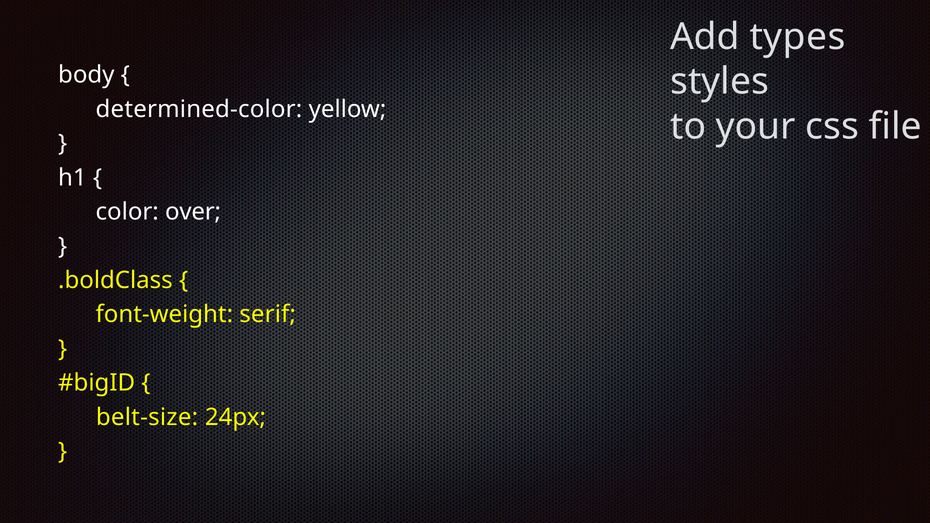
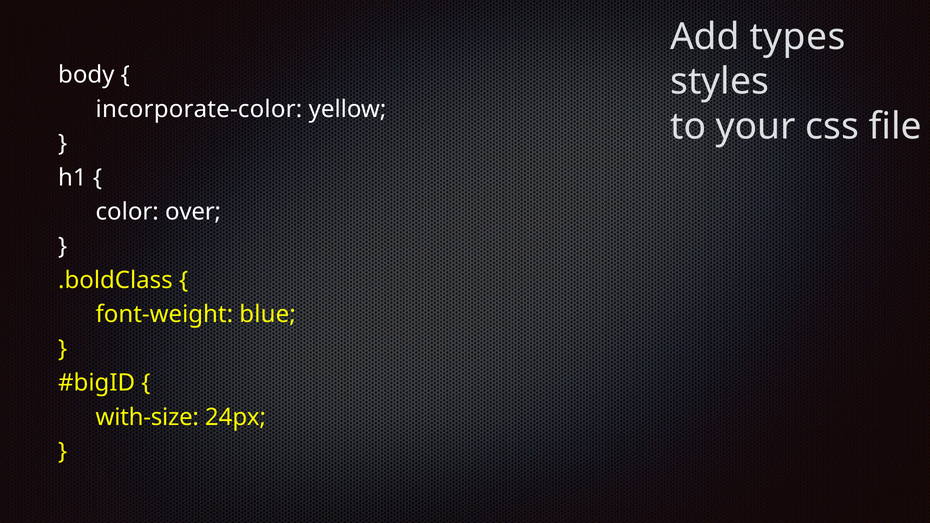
determined-color: determined-color -> incorporate-color (199, 109)
serif: serif -> blue (268, 315)
belt-size: belt-size -> with-size (147, 417)
